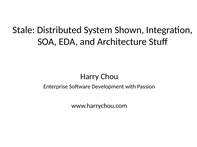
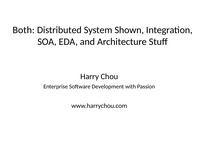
Stale: Stale -> Both (24, 30)
